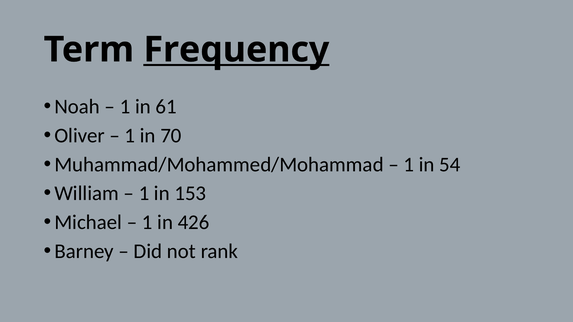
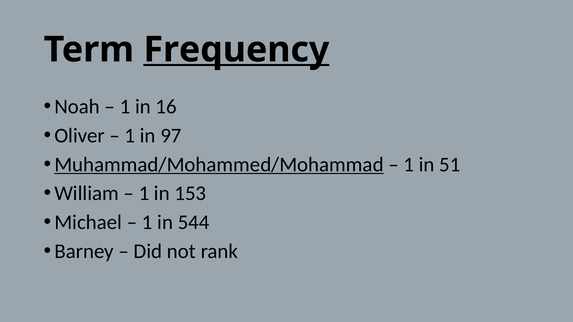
61: 61 -> 16 (166, 107)
70: 70 -> 97 (171, 136)
Muhammad/Mohammed/Mohammad underline: none -> present (219, 165)
54: 54 -> 51 (450, 165)
426: 426 -> 544 (194, 222)
